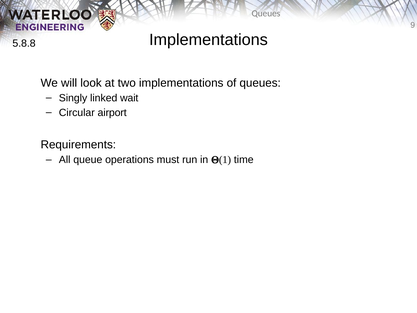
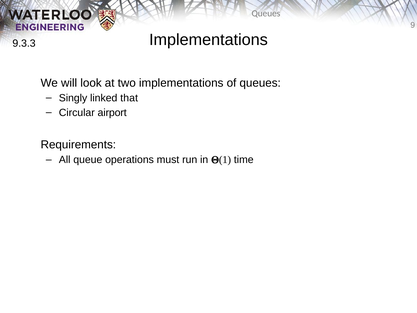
5.8.8: 5.8.8 -> 9.3.3 (24, 44)
wait: wait -> that (129, 98)
